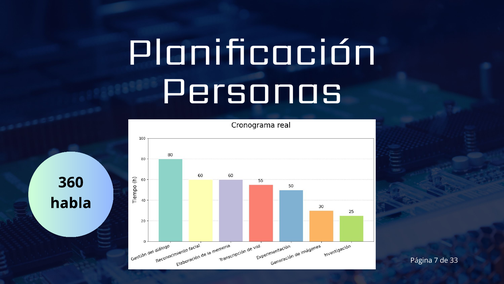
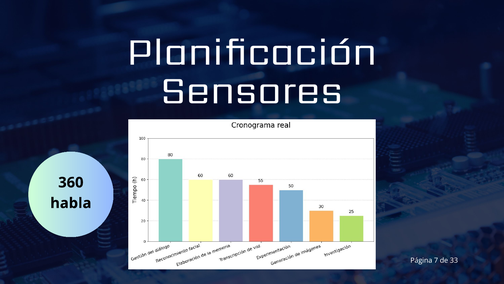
Personas: Personas -> Sensores (252, 91)
